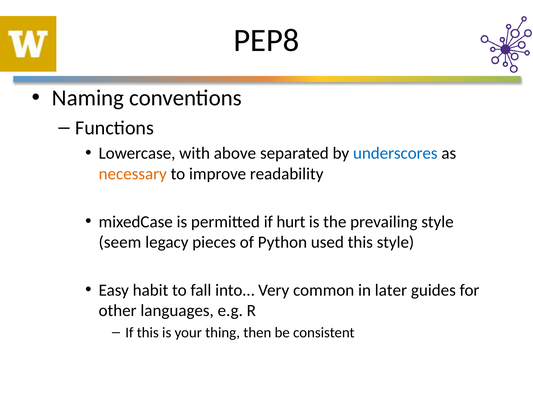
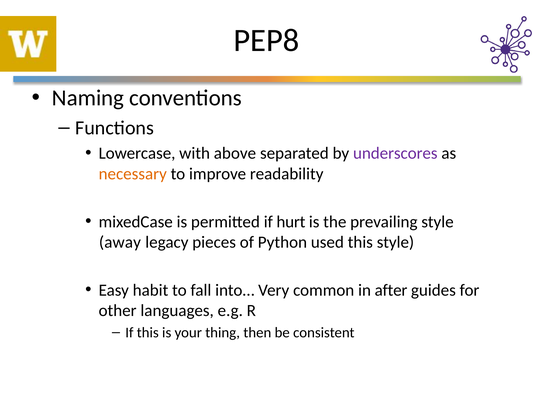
underscores colour: blue -> purple (395, 153)
seem: seem -> away (120, 242)
later: later -> after (391, 290)
